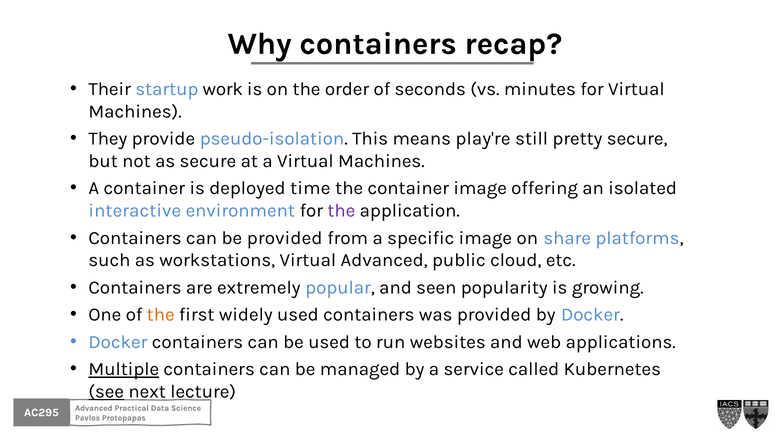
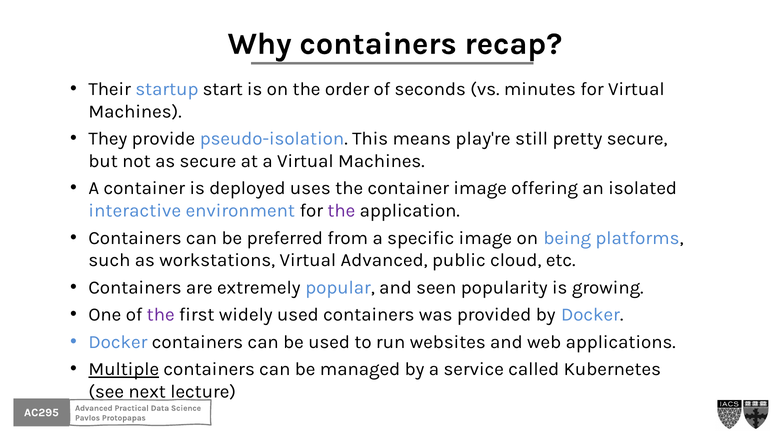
work: work -> start (223, 89)
time: time -> uses (310, 188)
be provided: provided -> preferred (285, 238)
share: share -> being (567, 238)
the colour: orange -> purple (161, 315)
see underline: present -> none (106, 392)
